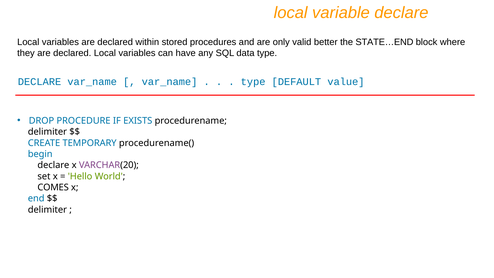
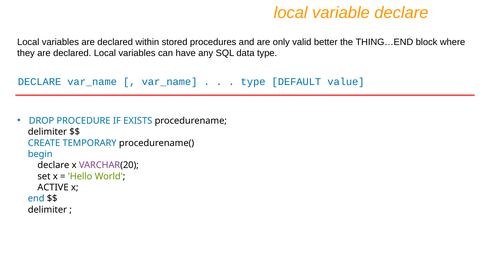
STATE…END: STATE…END -> THING…END (384, 42)
COMES: COMES -> ACTIVE (53, 187)
